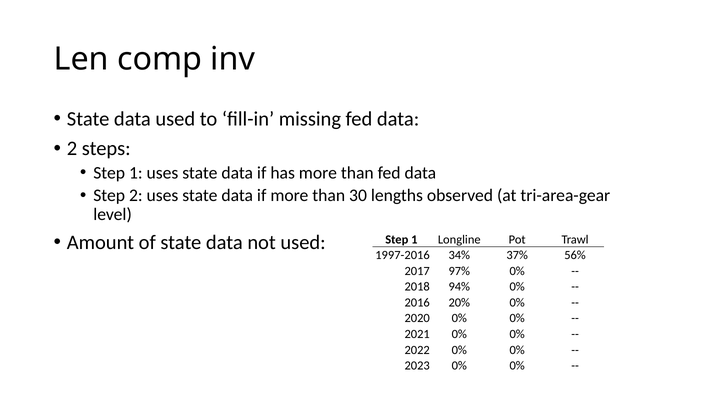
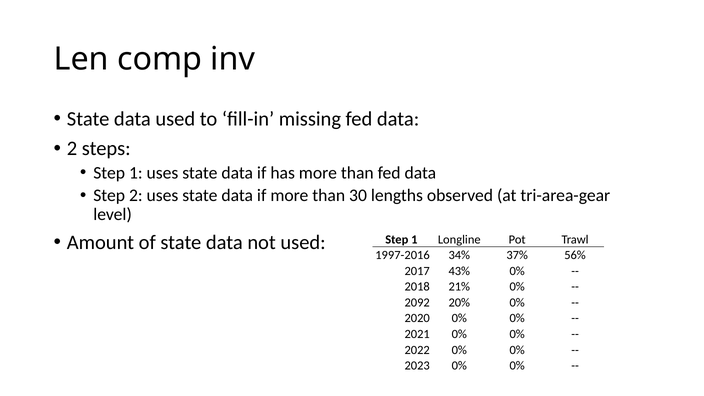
97%: 97% -> 43% (459, 271)
94%: 94% -> 21% (459, 287)
2016: 2016 -> 2092 (417, 303)
